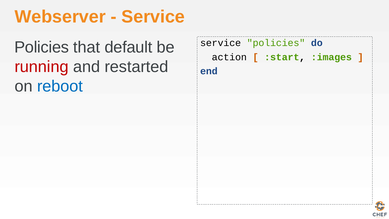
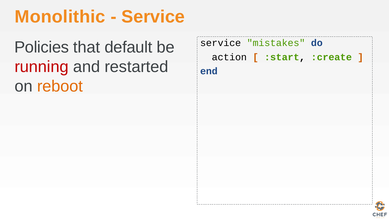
Webserver: Webserver -> Monolithic (60, 17)
policies: policies -> mistakes (276, 43)
:images: :images -> :create (331, 57)
reboot colour: blue -> orange (60, 86)
